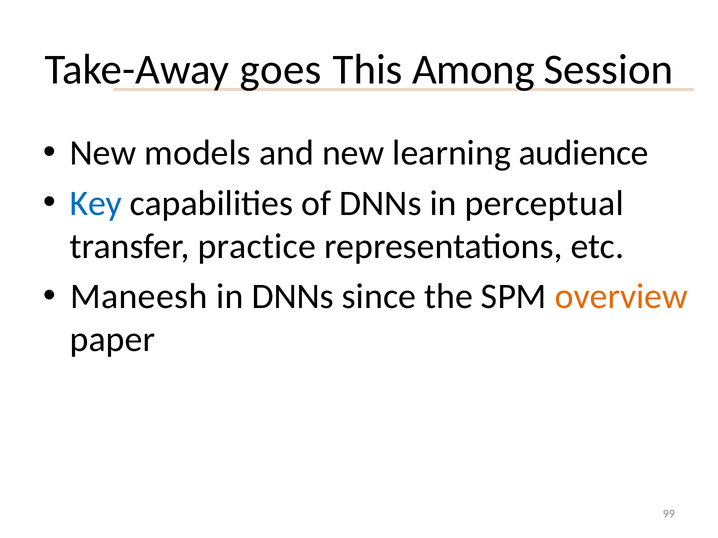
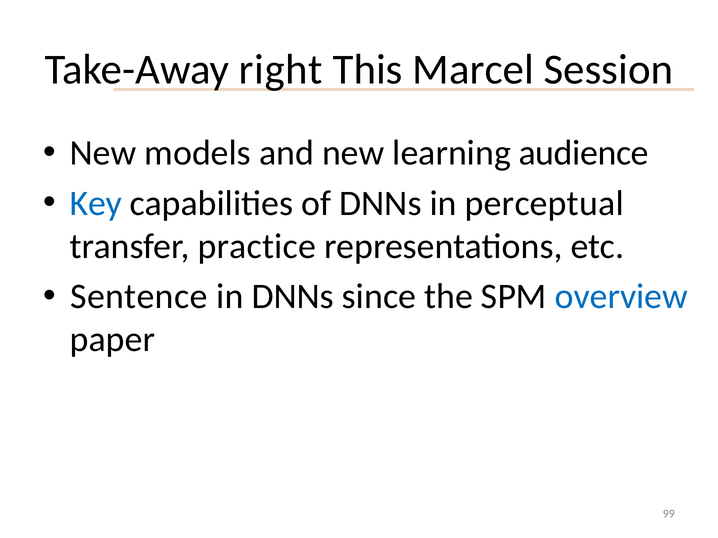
goes: goes -> right (281, 69)
Among: Among -> Marcel (473, 69)
Maneesh: Maneesh -> Sentence (139, 297)
overview colour: orange -> blue (621, 297)
